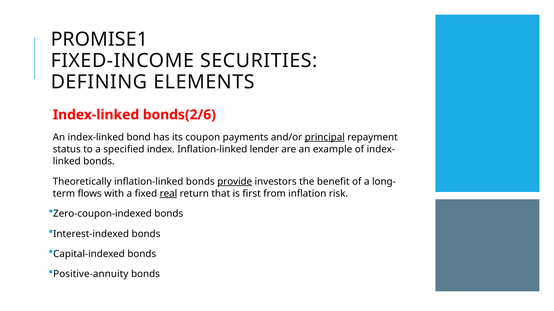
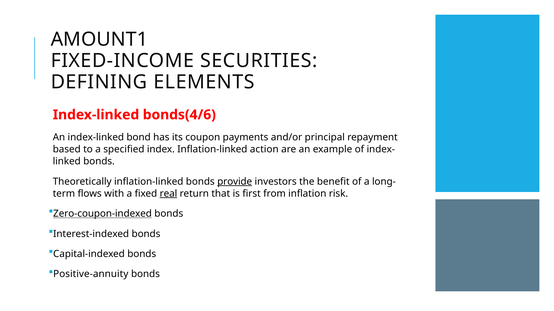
PROMISE1: PROMISE1 -> AMOUNT1 (99, 39)
bonds(2/6: bonds(2/6 -> bonds(4/6 (179, 115)
principal underline: present -> none (325, 137)
status: status -> based (67, 150)
lender: lender -> action (264, 150)
Zero-coupon-indexed underline: none -> present (103, 214)
